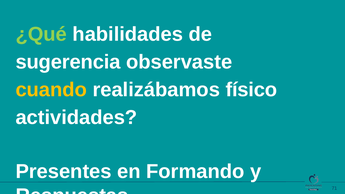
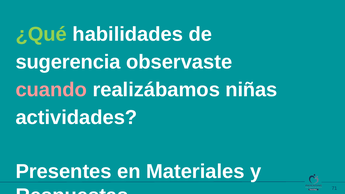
cuando colour: yellow -> pink (51, 90)
físico: físico -> niñas (251, 90)
Formando: Formando -> Materiales (195, 172)
